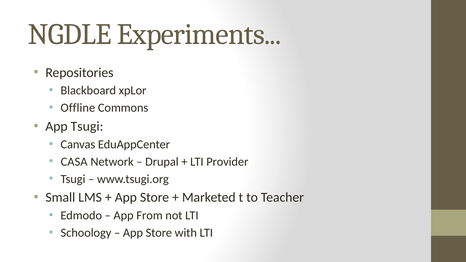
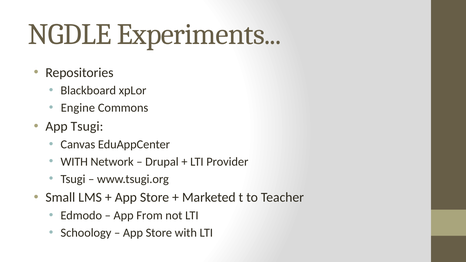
Offline: Offline -> Engine (78, 108)
CASA: CASA -> WITH (74, 162)
